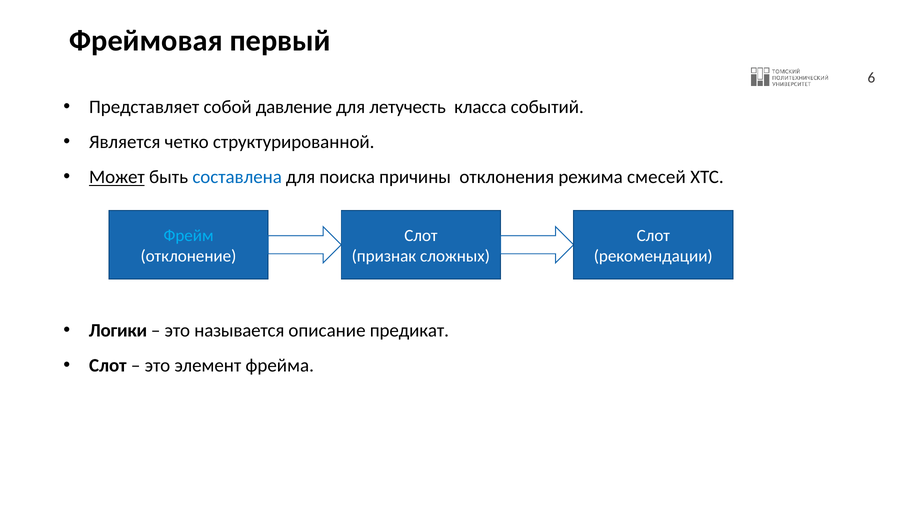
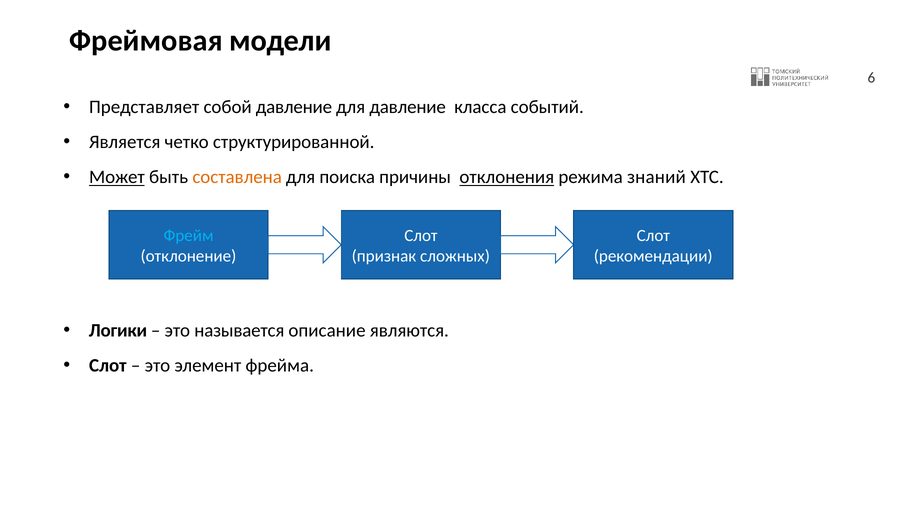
первый: первый -> модели (280, 41)
для летучесть: летучесть -> давление (408, 107)
составлена colour: blue -> orange (237, 177)
отклонения underline: none -> present (507, 177)
смесей: смесей -> знаний (656, 177)
предикат: предикат -> являются (409, 330)
